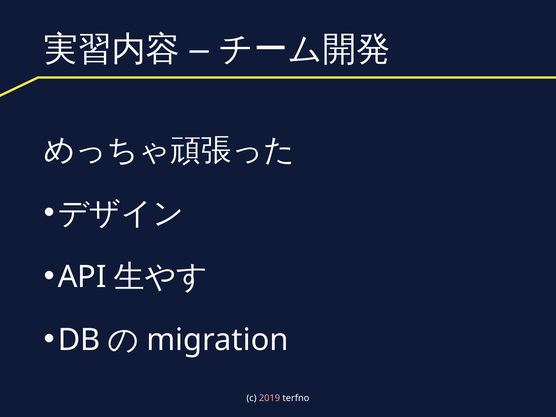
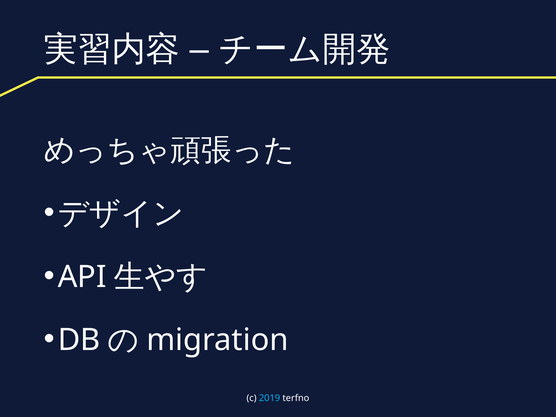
2019 colour: pink -> light blue (270, 398)
